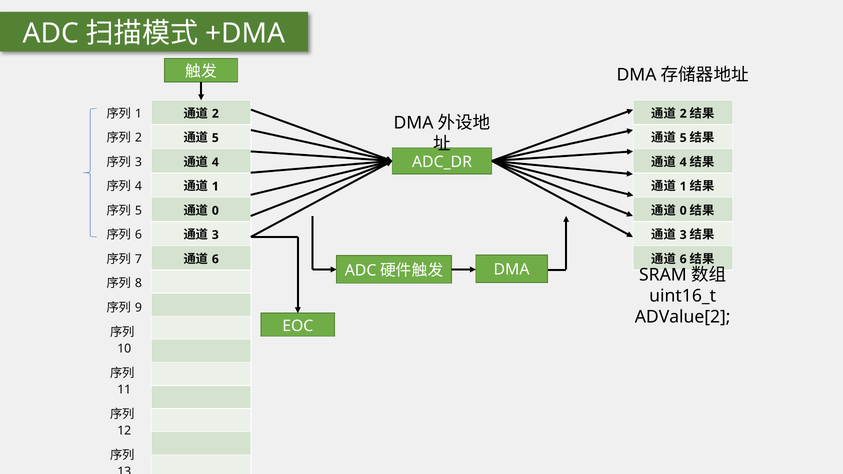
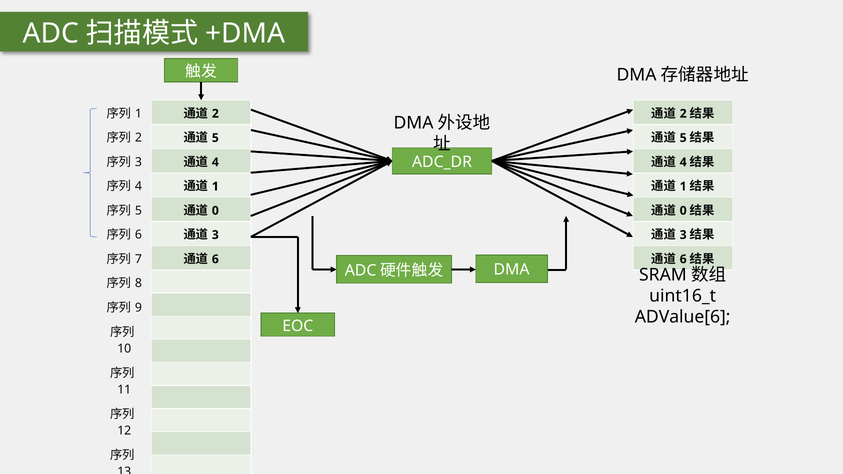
ADValue[2: ADValue[2 -> ADValue[6 (683, 317)
